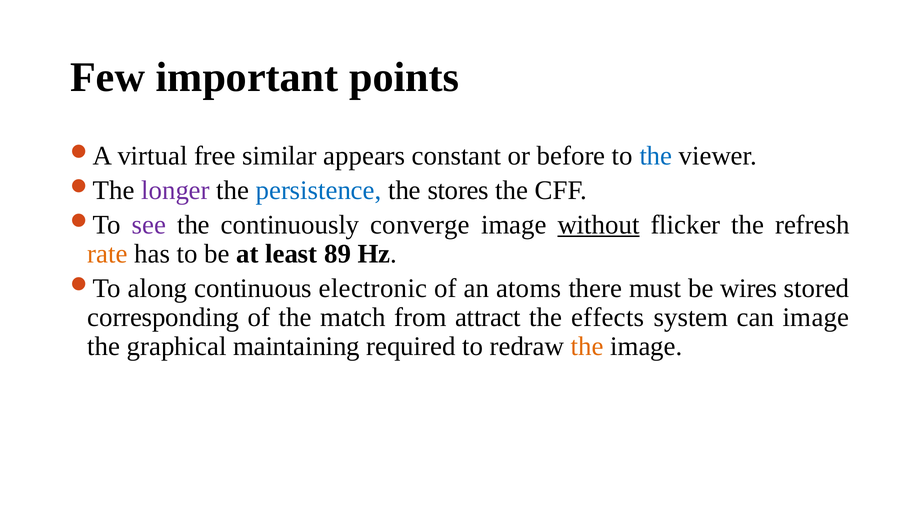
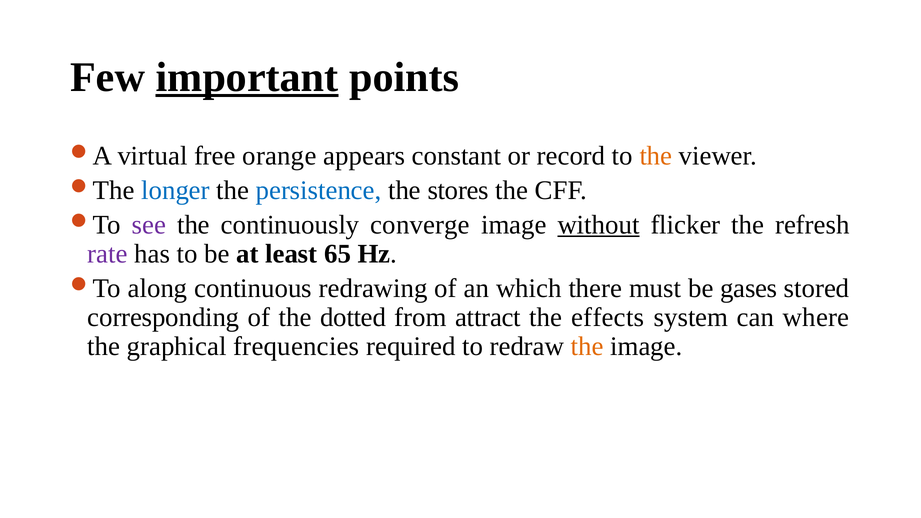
important underline: none -> present (247, 77)
similar: similar -> orange (279, 156)
before: before -> record (571, 156)
the colour: blue -> orange (656, 156)
longer colour: purple -> blue (176, 190)
rate colour: orange -> purple (108, 254)
89: 89 -> 65 (338, 254)
electronic: electronic -> redrawing (373, 288)
atoms: atoms -> which (529, 288)
wires: wires -> gases (749, 288)
match: match -> dotted (353, 317)
can image: image -> where (816, 317)
maintaining: maintaining -> frequencies (296, 346)
